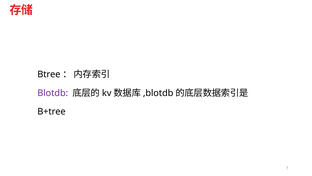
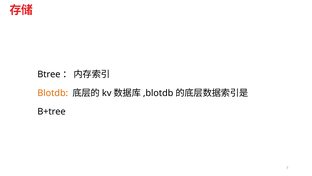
Blotdb colour: purple -> orange (53, 93)
